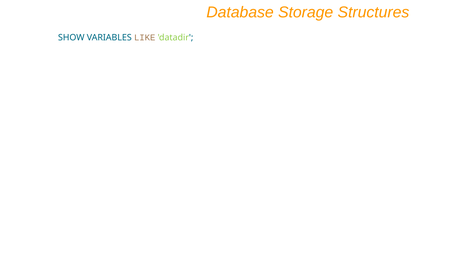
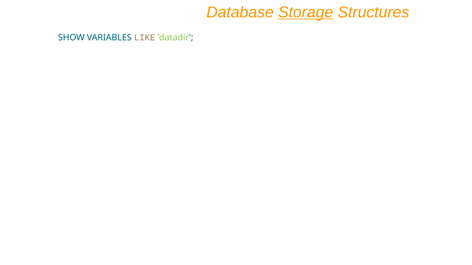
Storage underline: none -> present (306, 12)
